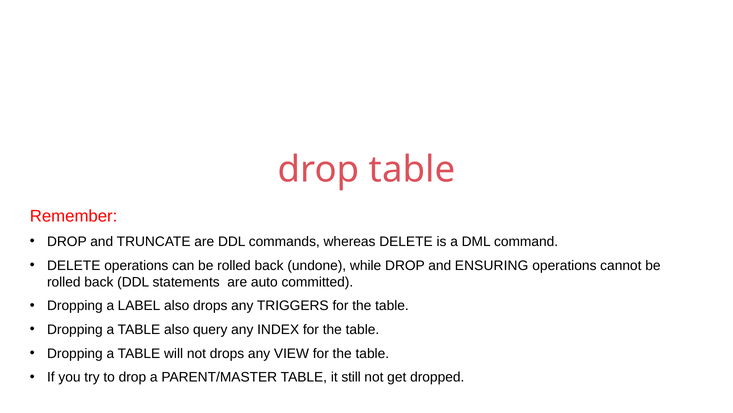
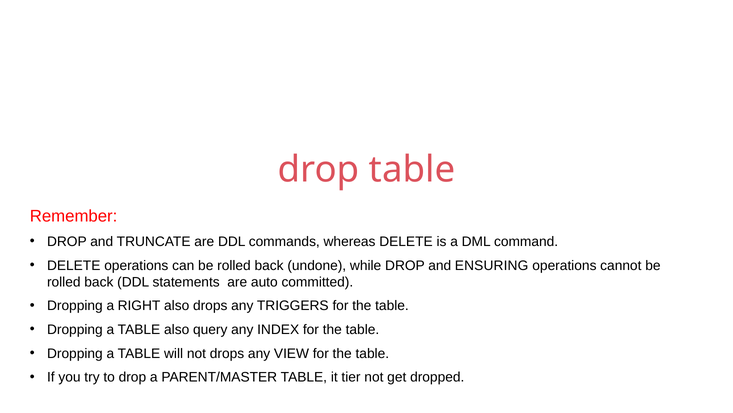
LABEL: LABEL -> RIGHT (139, 305)
still: still -> tier (351, 377)
